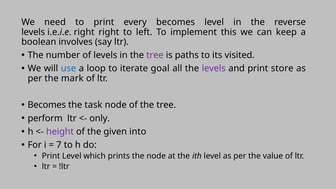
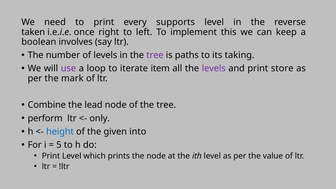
every becomes: becomes -> supports (176, 22)
levels: levels -> taken (33, 32)
i.e.i.e right: right -> once (84, 32)
visited: visited -> taking (240, 55)
use colour: blue -> purple (68, 68)
goal: goal -> item (160, 68)
Becomes: Becomes -> Combine (47, 105)
task: task -> lead (94, 105)
height colour: purple -> blue (60, 132)
7: 7 -> 5 (59, 145)
